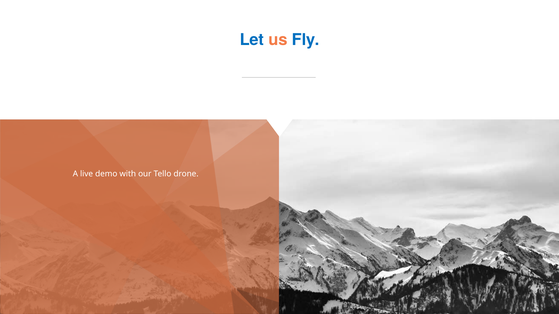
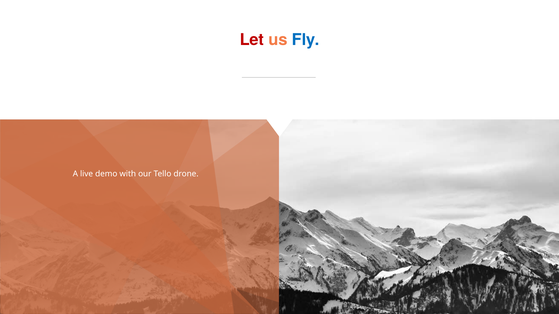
Let colour: blue -> red (252, 40)
